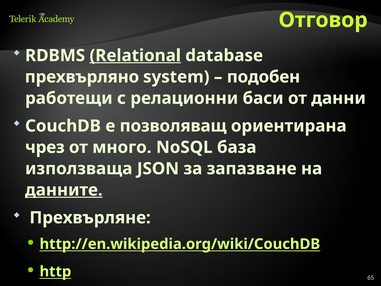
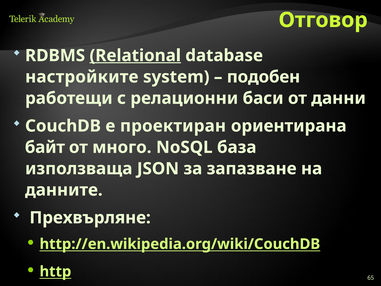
прехвърляно: прехвърляно -> настройките (82, 77)
позволяващ: позволяващ -> проектиран (173, 126)
чрез: чрез -> байт (45, 147)
данните underline: present -> none (64, 190)
